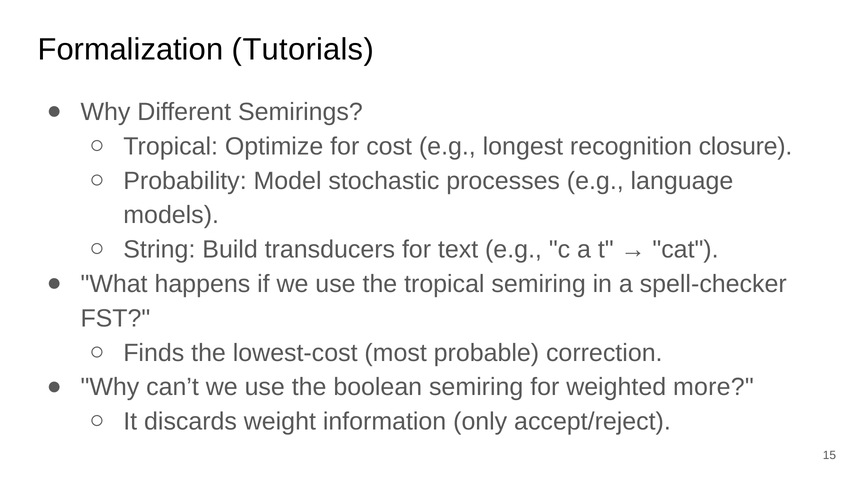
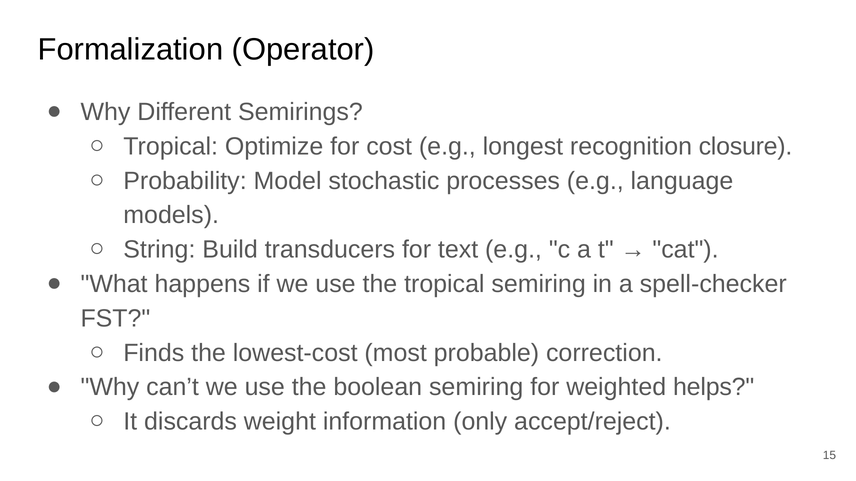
Tutorials: Tutorials -> Operator (303, 50)
more: more -> helps (714, 388)
